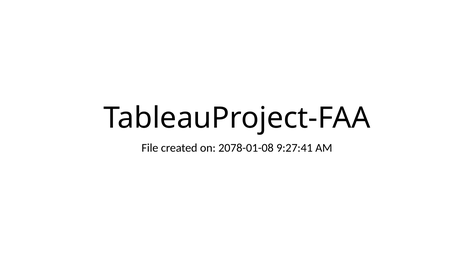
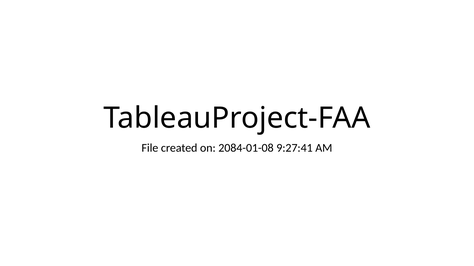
2078-01-08: 2078-01-08 -> 2084-01-08 (246, 148)
